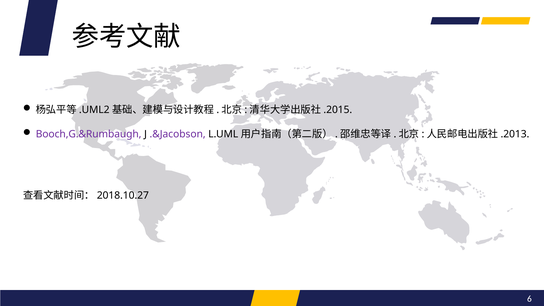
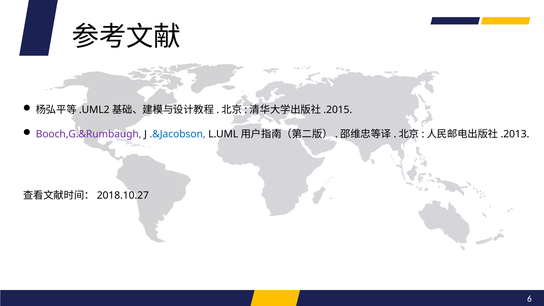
.&Jacobson colour: purple -> blue (178, 134)
